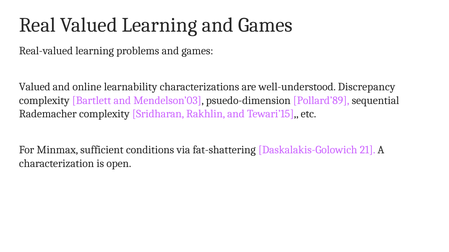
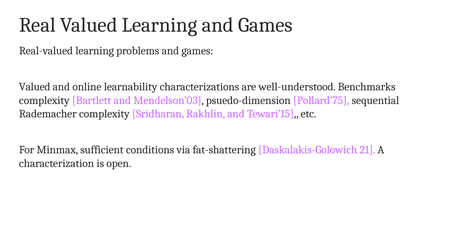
Discrepancy: Discrepancy -> Benchmarks (367, 87)
Pollard’89: Pollard’89 -> Pollard’75 (321, 101)
